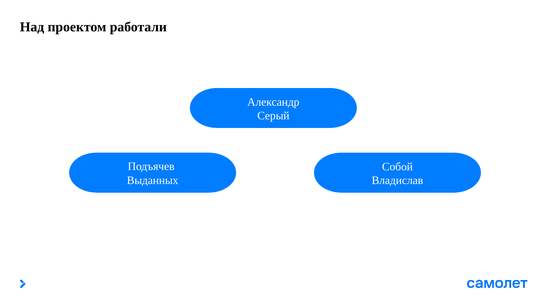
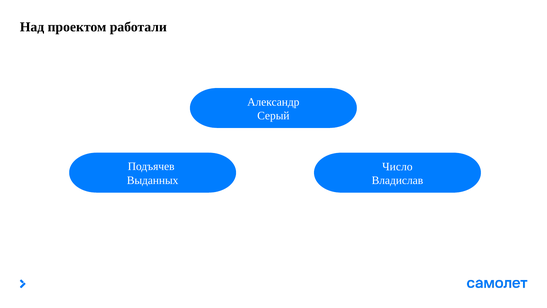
Собой: Собой -> Число (397, 166)
